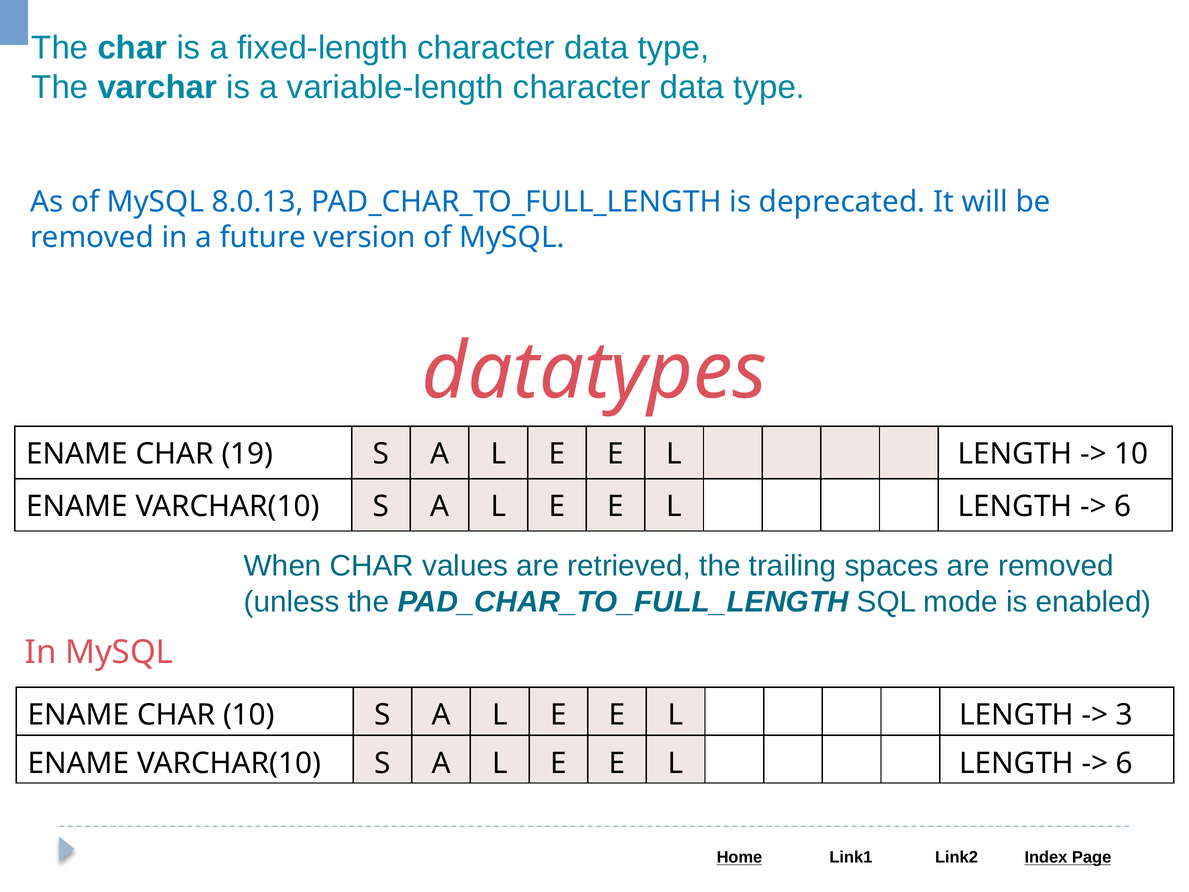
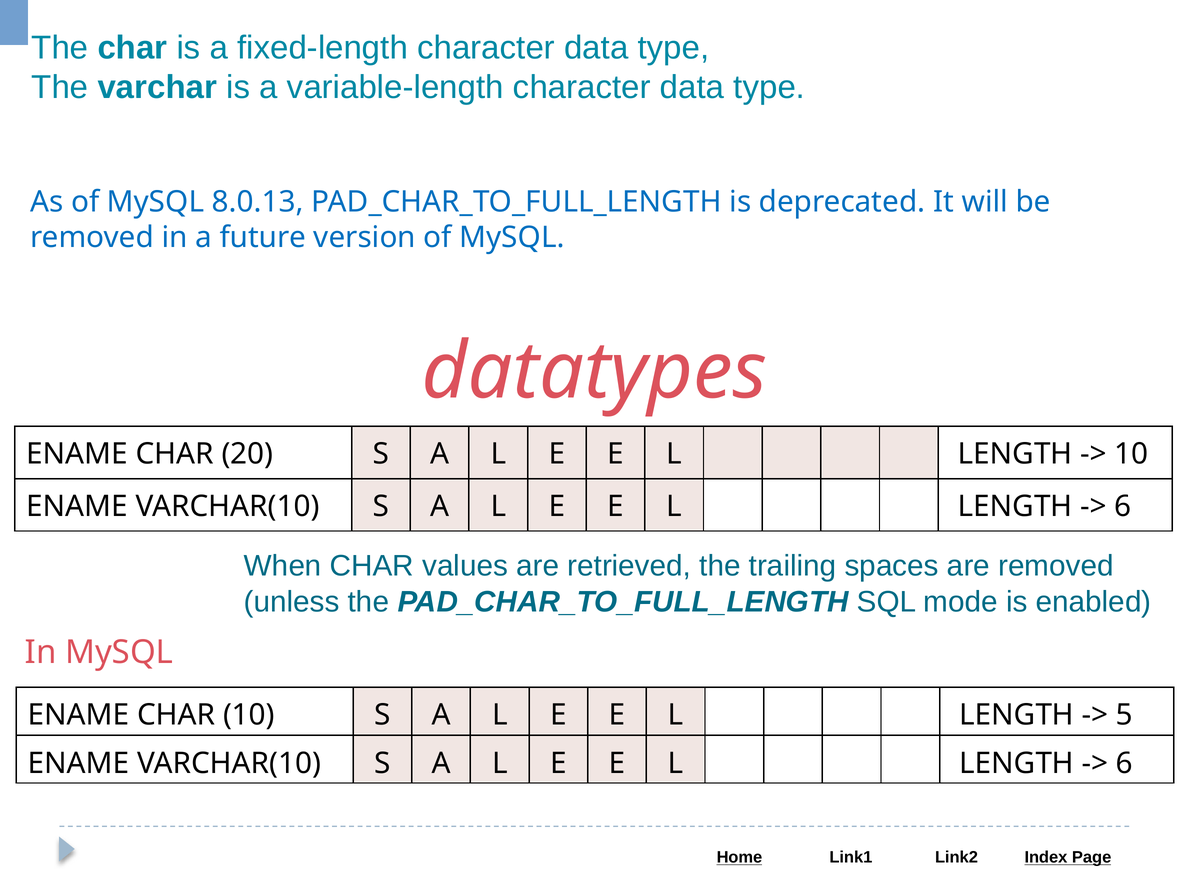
19: 19 -> 20 (247, 454)
3: 3 -> 5 (1124, 715)
